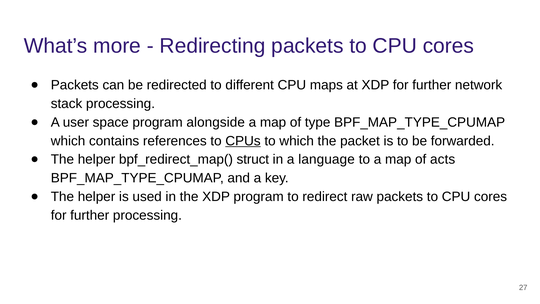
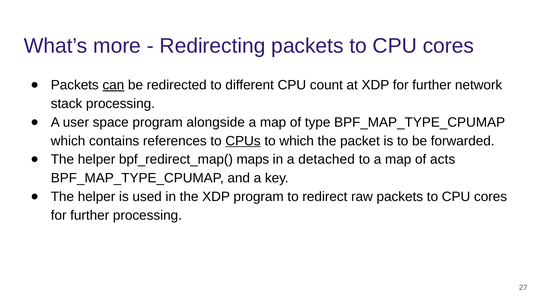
can underline: none -> present (113, 85)
maps: maps -> count (326, 85)
struct: struct -> maps (253, 159)
language: language -> detached (327, 159)
